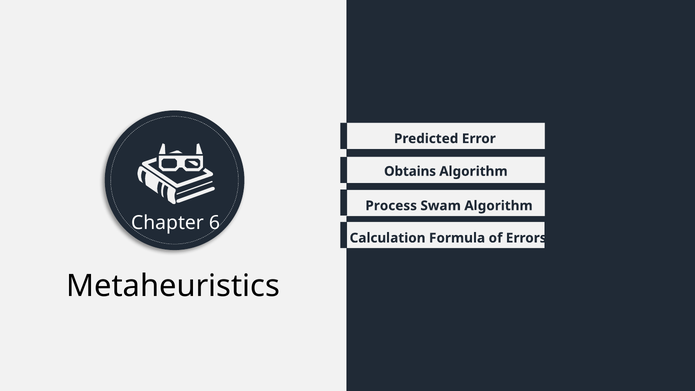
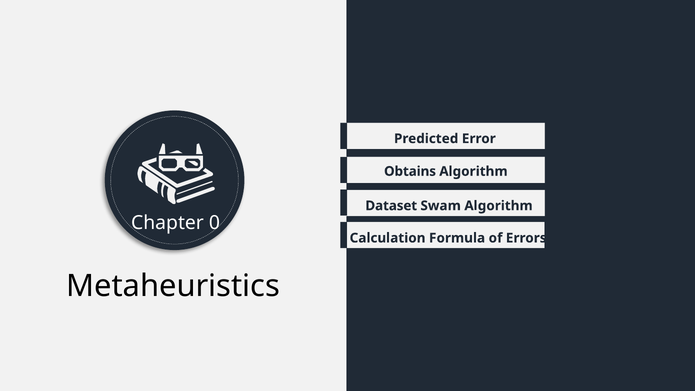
Process: Process -> Dataset (391, 206)
6: 6 -> 0 (214, 223)
